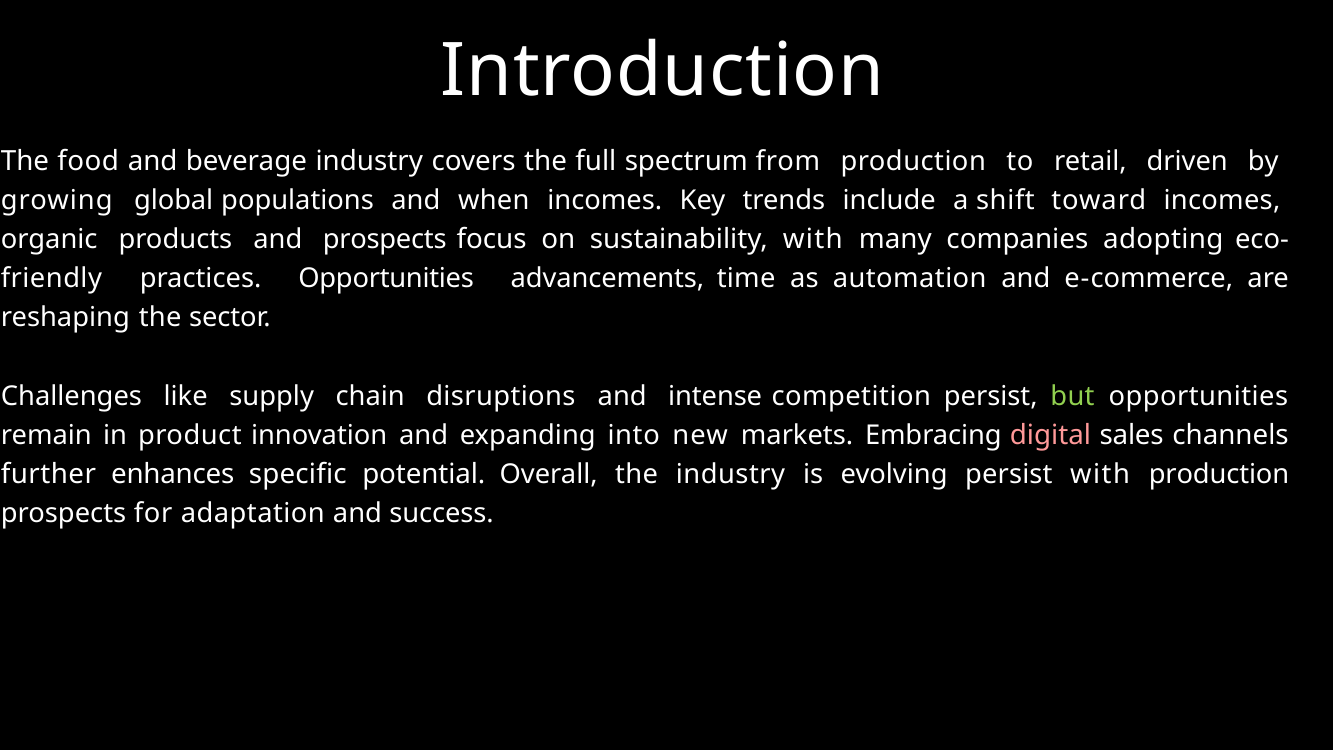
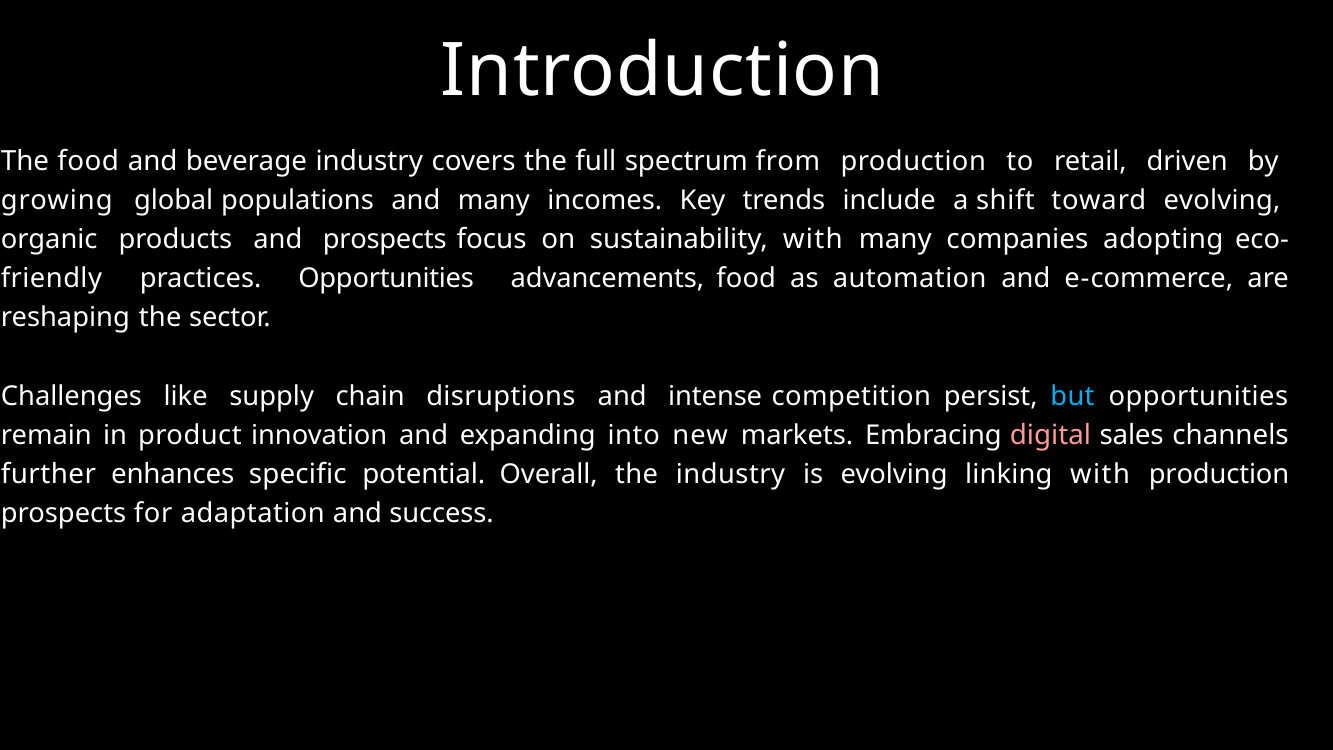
and when: when -> many (494, 200)
toward incomes: incomes -> evolving (1222, 200)
advancements time: time -> food (746, 278)
but colour: light green -> light blue (1073, 396)
evolving persist: persist -> linking (1009, 474)
